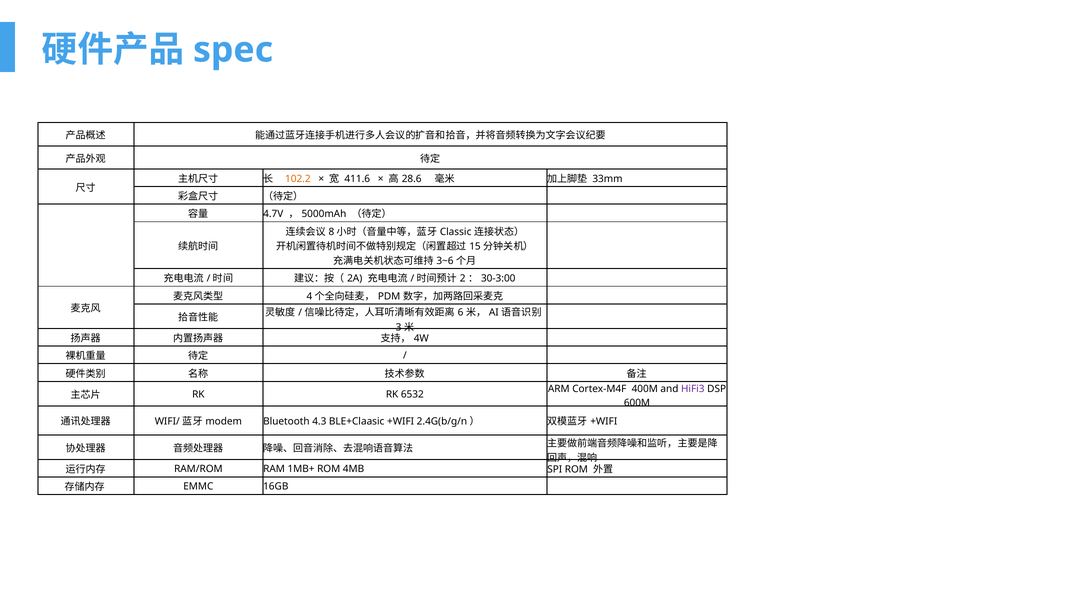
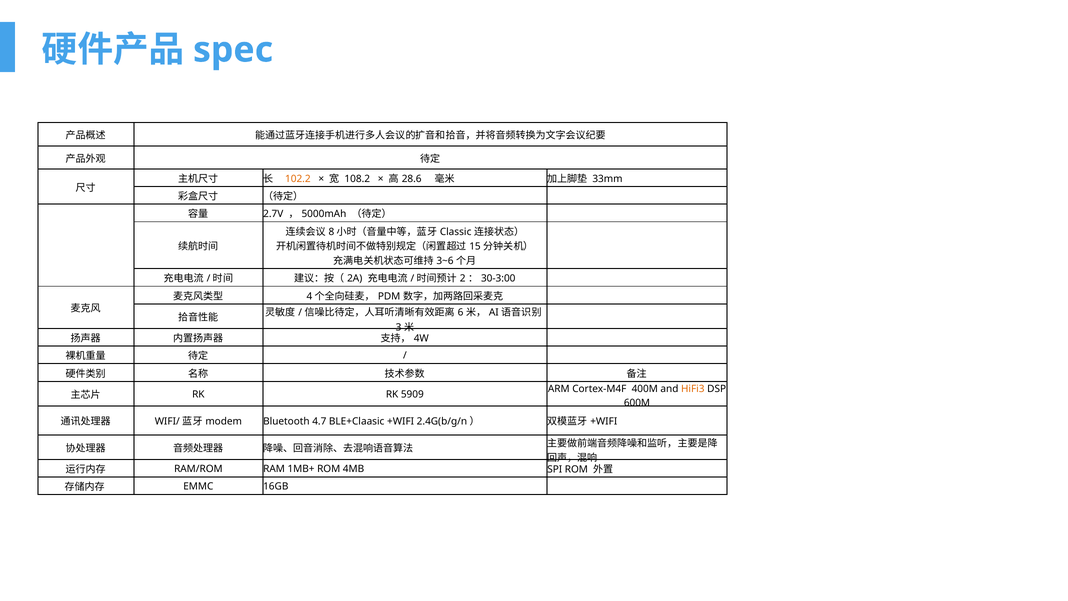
411.6: 411.6 -> 108.2 (357, 179)
4.7V: 4.7V -> 2.7V (273, 214)
HiFi3 colour: purple -> orange (693, 389)
6532: 6532 -> 5909 (412, 394)
4.3: 4.3 -> 4.7 (319, 421)
